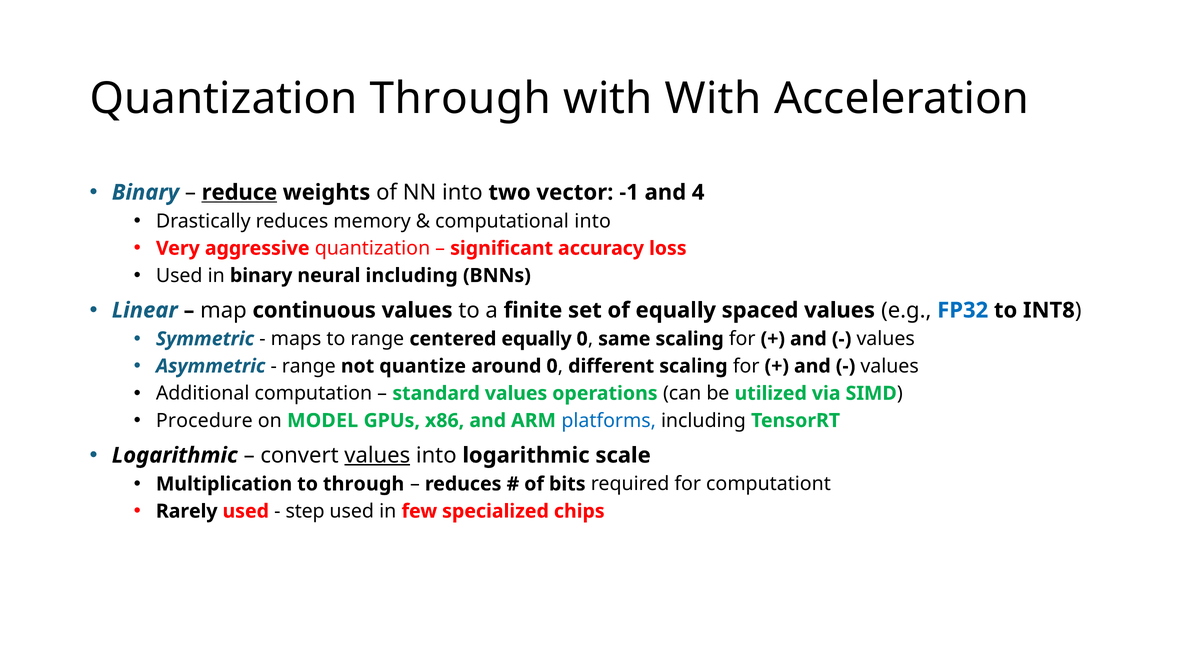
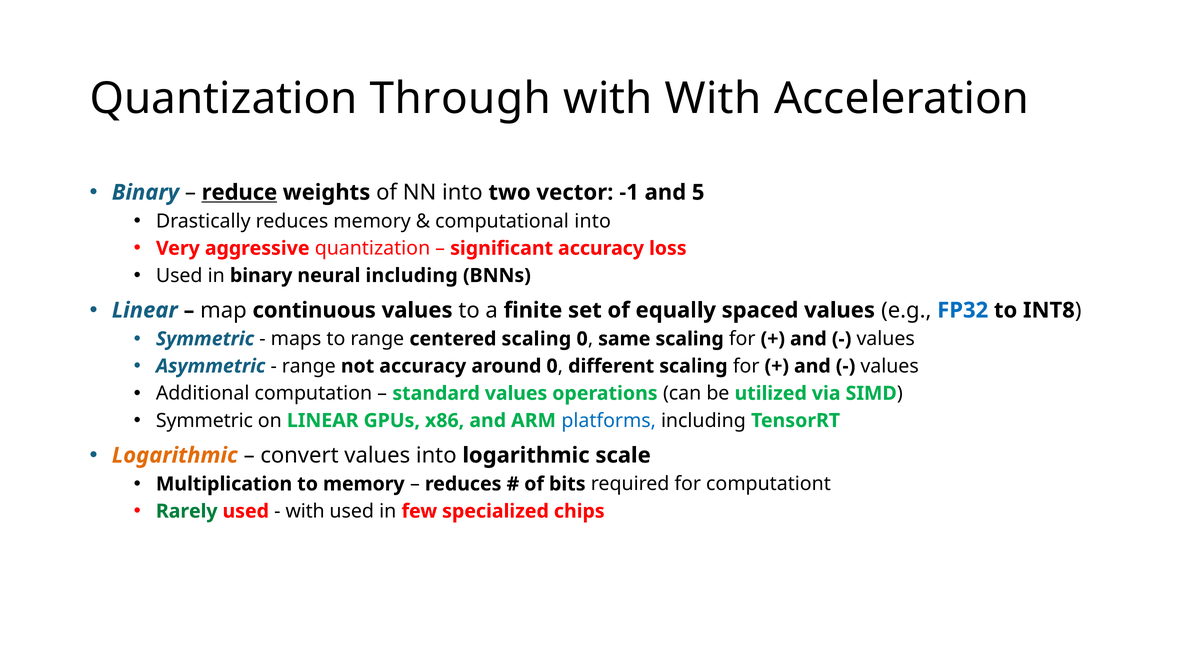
4: 4 -> 5 (698, 192)
centered equally: equally -> scaling (536, 339)
not quantize: quantize -> accuracy (423, 366)
Procedure: Procedure -> Symmetric (204, 421)
on MODEL: MODEL -> LINEAR (323, 421)
Logarithmic colour: black -> orange (175, 455)
values underline: present -> none (377, 455)
to through: through -> memory (364, 484)
Rarely colour: black -> green (187, 511)
step: step -> with (305, 511)
